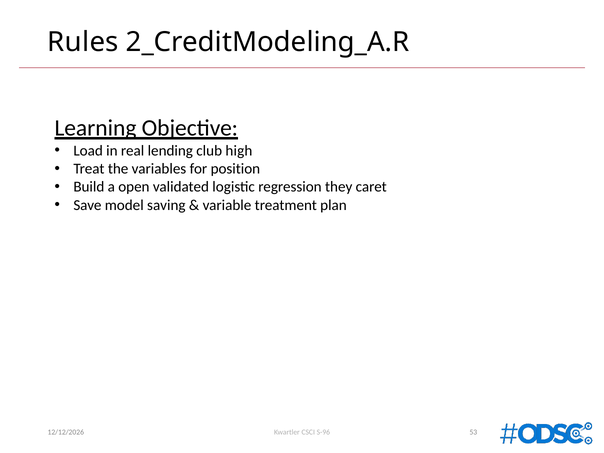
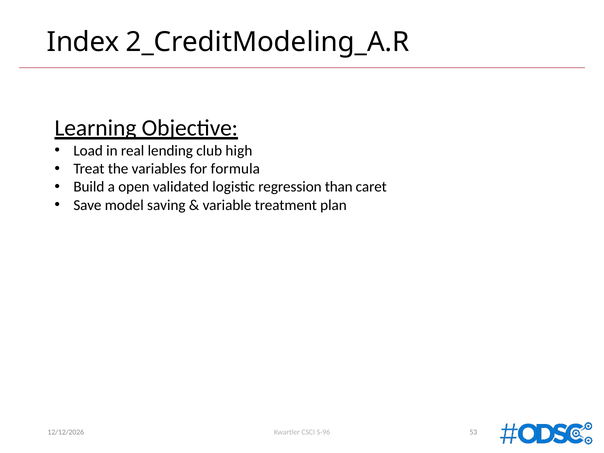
Rules: Rules -> Index (83, 42)
position: position -> formula (235, 169)
they: they -> than (339, 187)
